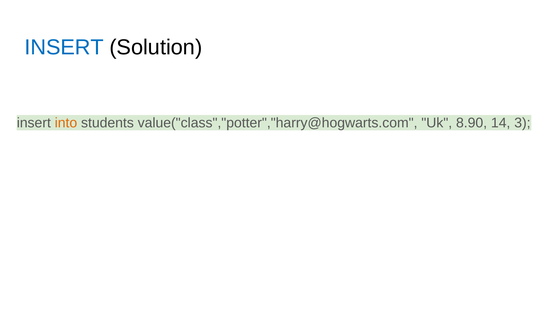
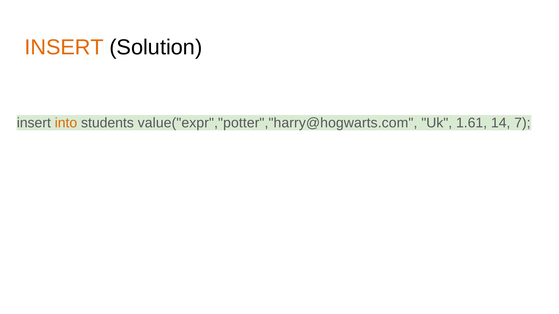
INSERT colour: blue -> orange (64, 47)
value("class","potter","harry@hogwarts.com: value("class","potter","harry@hogwarts.com -> value("expr","potter","harry@hogwarts.com (278, 123)
8.90: 8.90 -> 1.61 (472, 123)
3: 3 -> 7 (522, 123)
